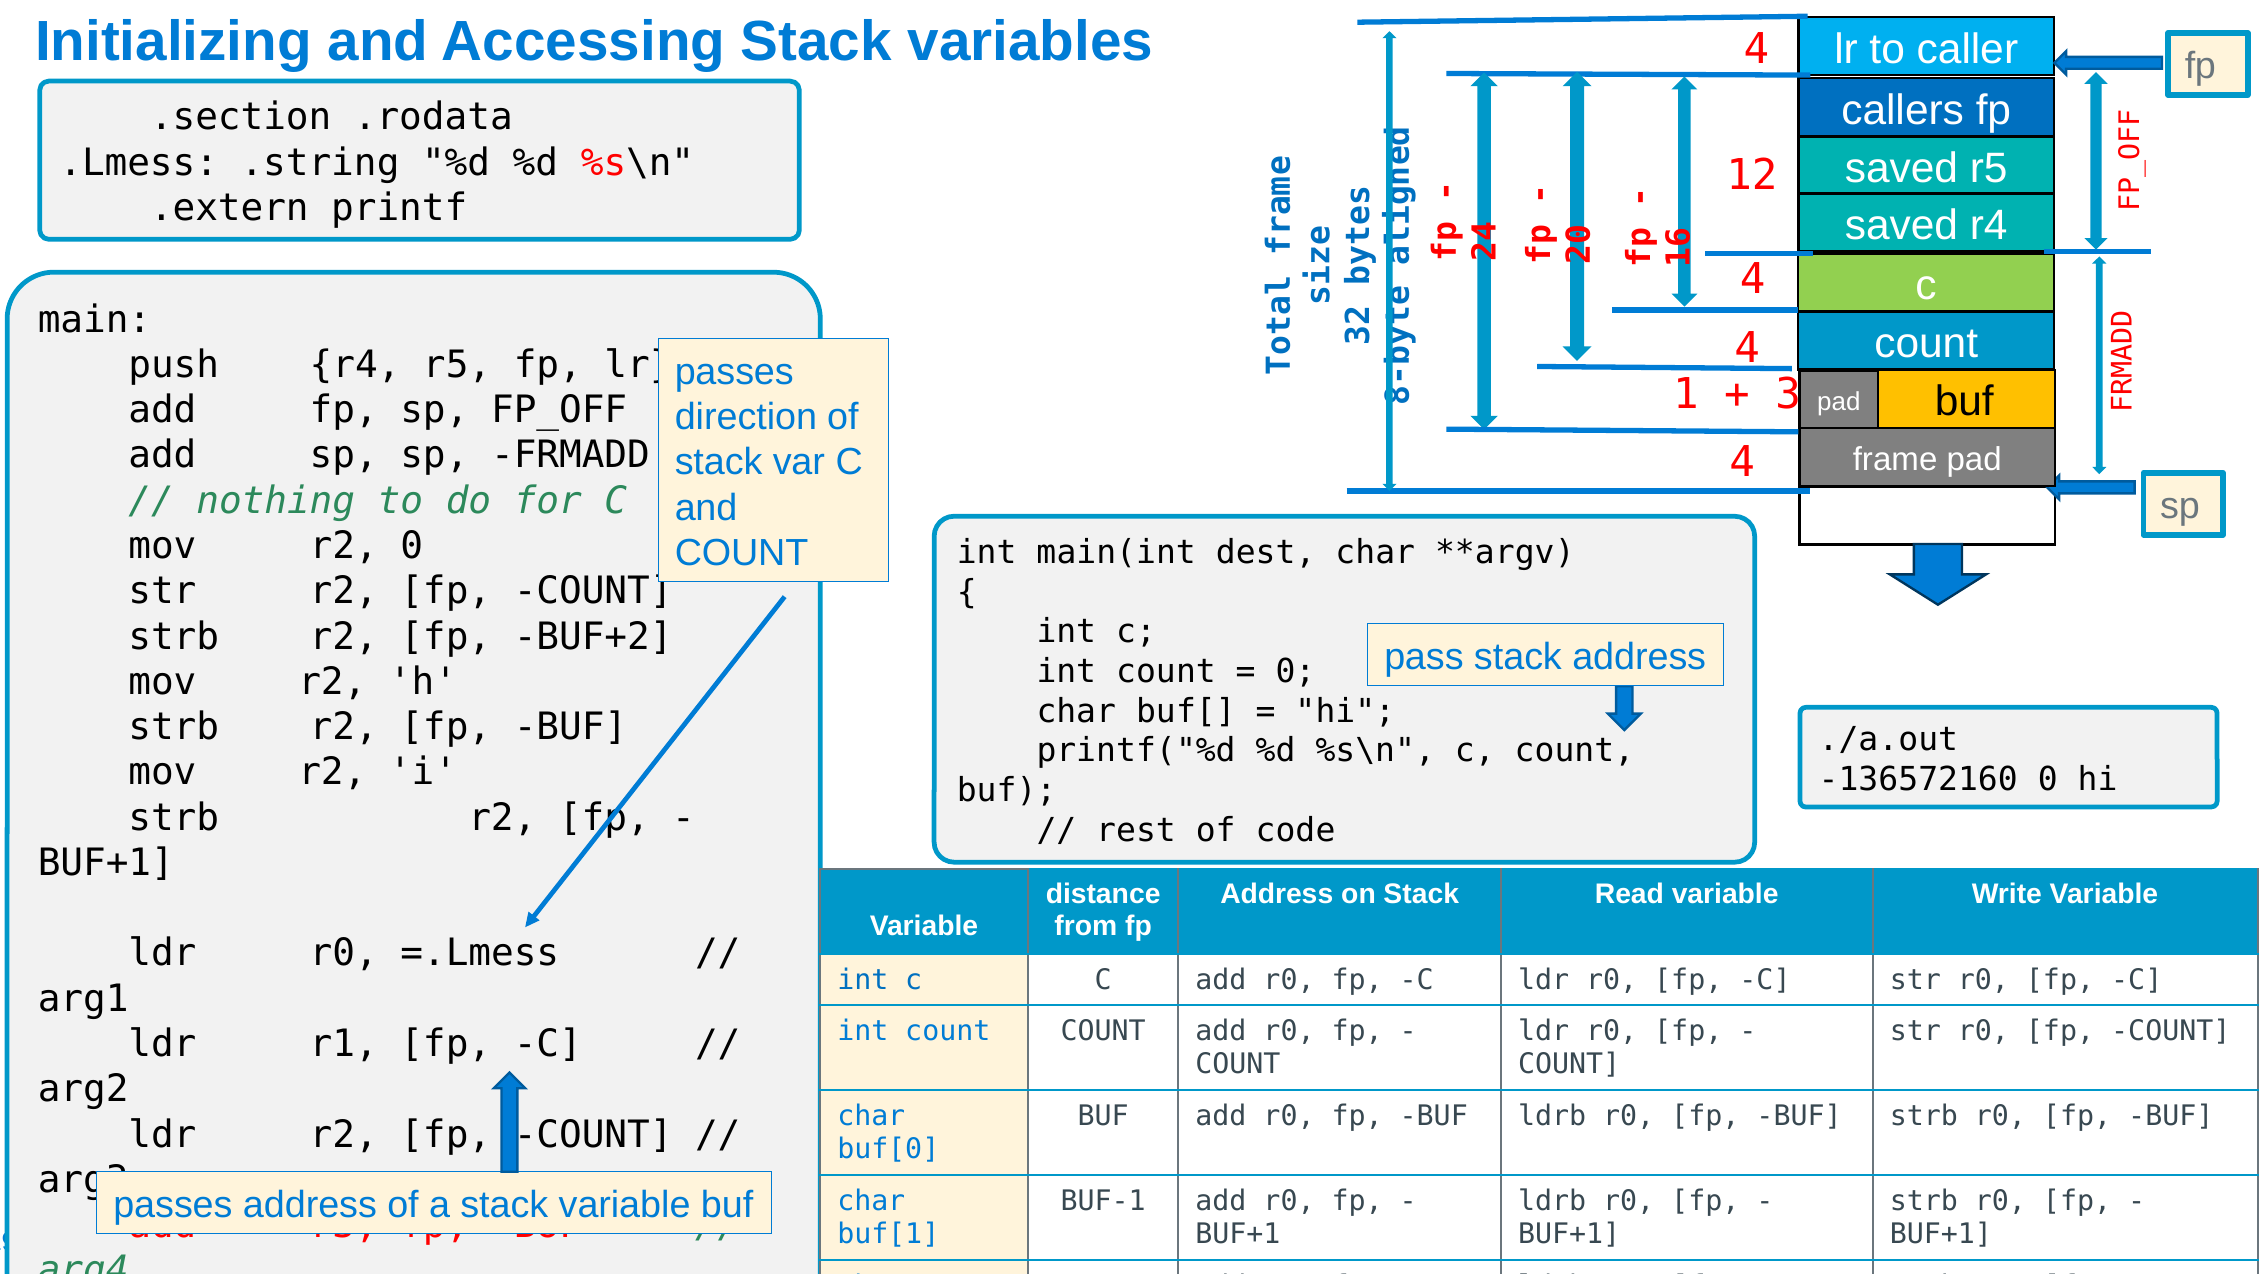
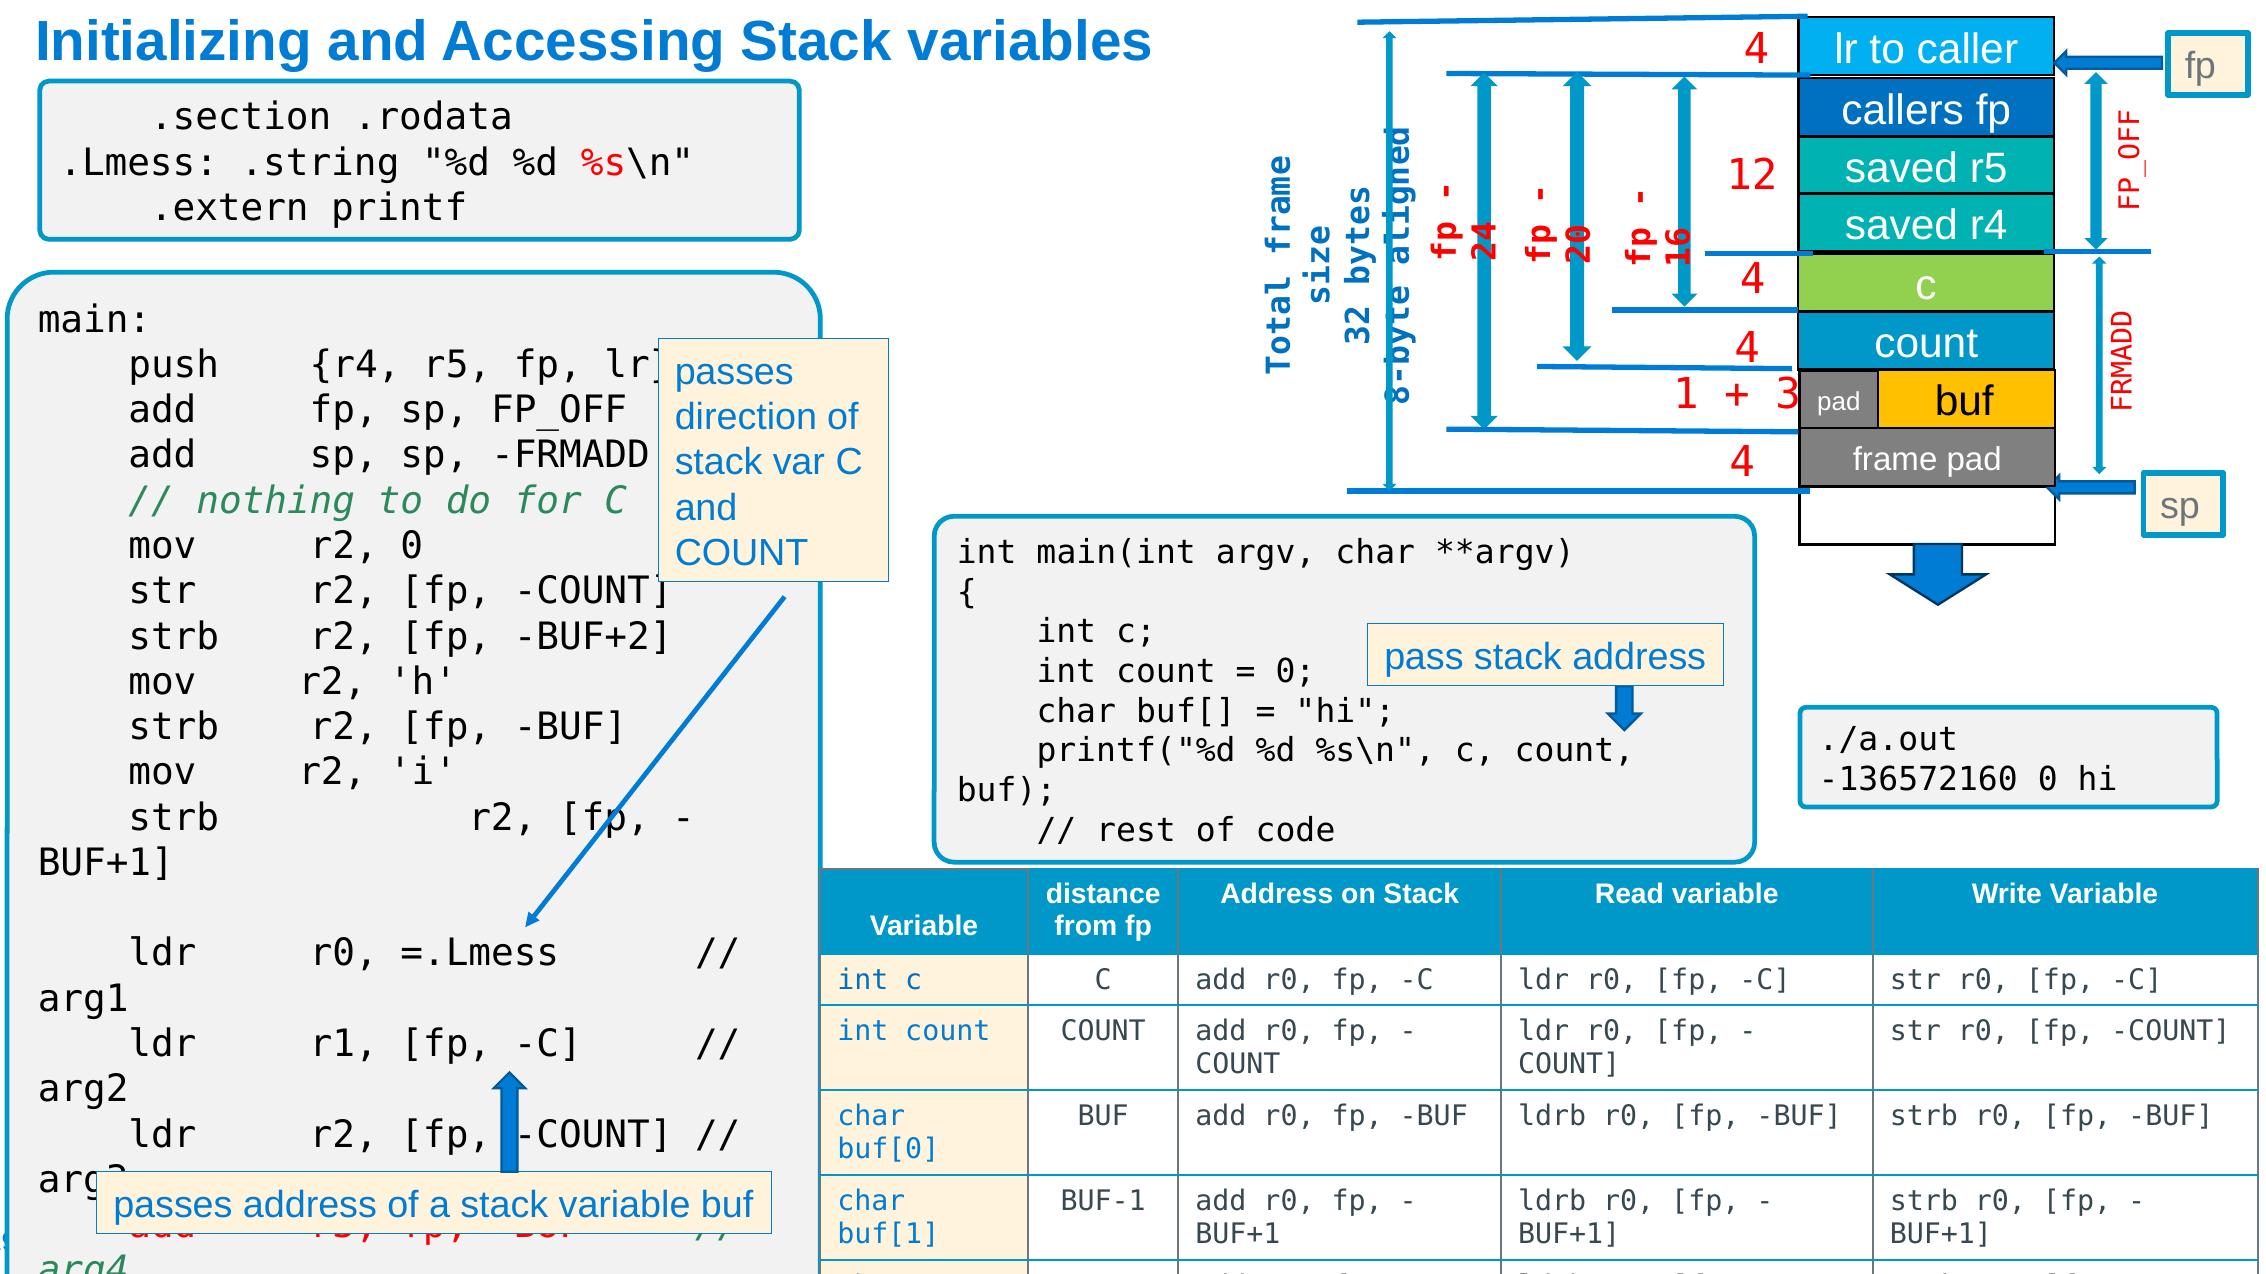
dest: dest -> argv (1266, 553)
